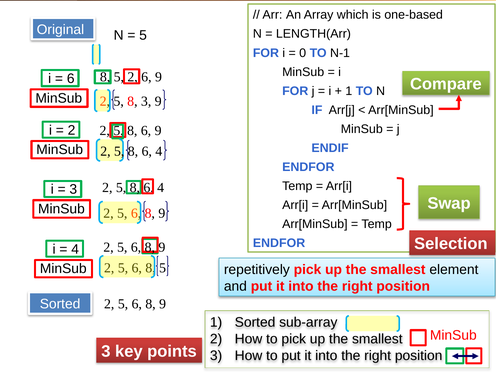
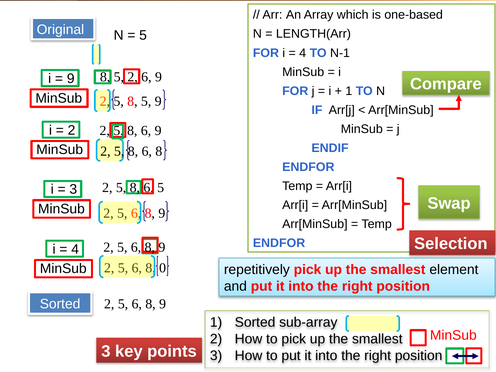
0: 0 -> 4 (303, 53)
6: 6 -> 9 (71, 79)
3: 3 -> 5 (146, 101)
4: 4 -> 8 (159, 151)
4: 4 -> 5 (161, 188)
5: 5 -> 0 (163, 268)
